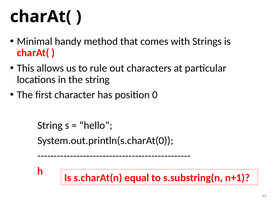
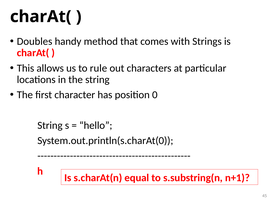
Minimal: Minimal -> Doubles (35, 41)
